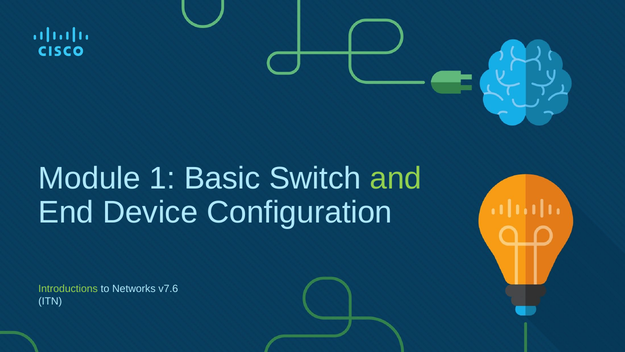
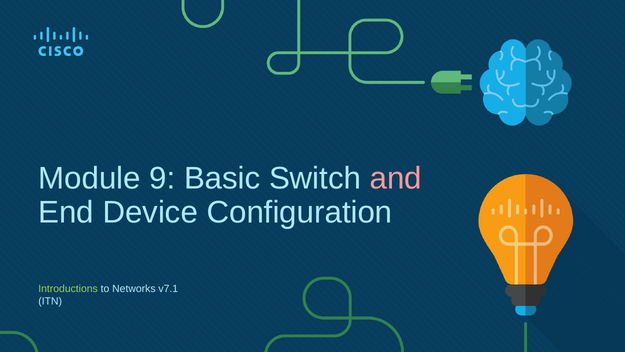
1: 1 -> 9 (162, 178)
and colour: light green -> pink (396, 178)
v7.6: v7.6 -> v7.1 (168, 288)
